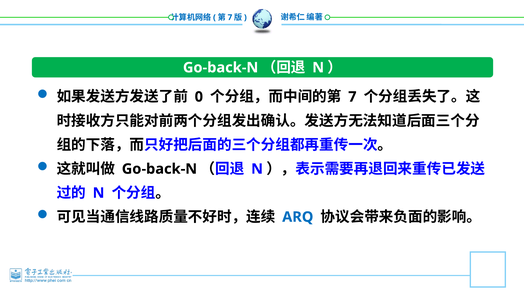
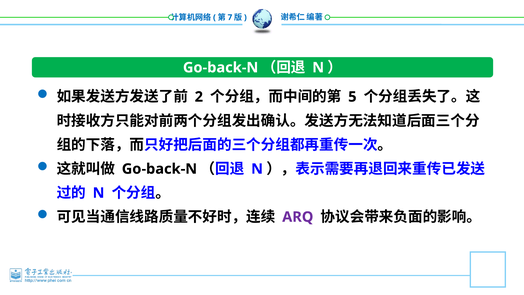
0: 0 -> 2 (199, 97)
7: 7 -> 5 (352, 97)
ARQ colour: blue -> purple (298, 217)
